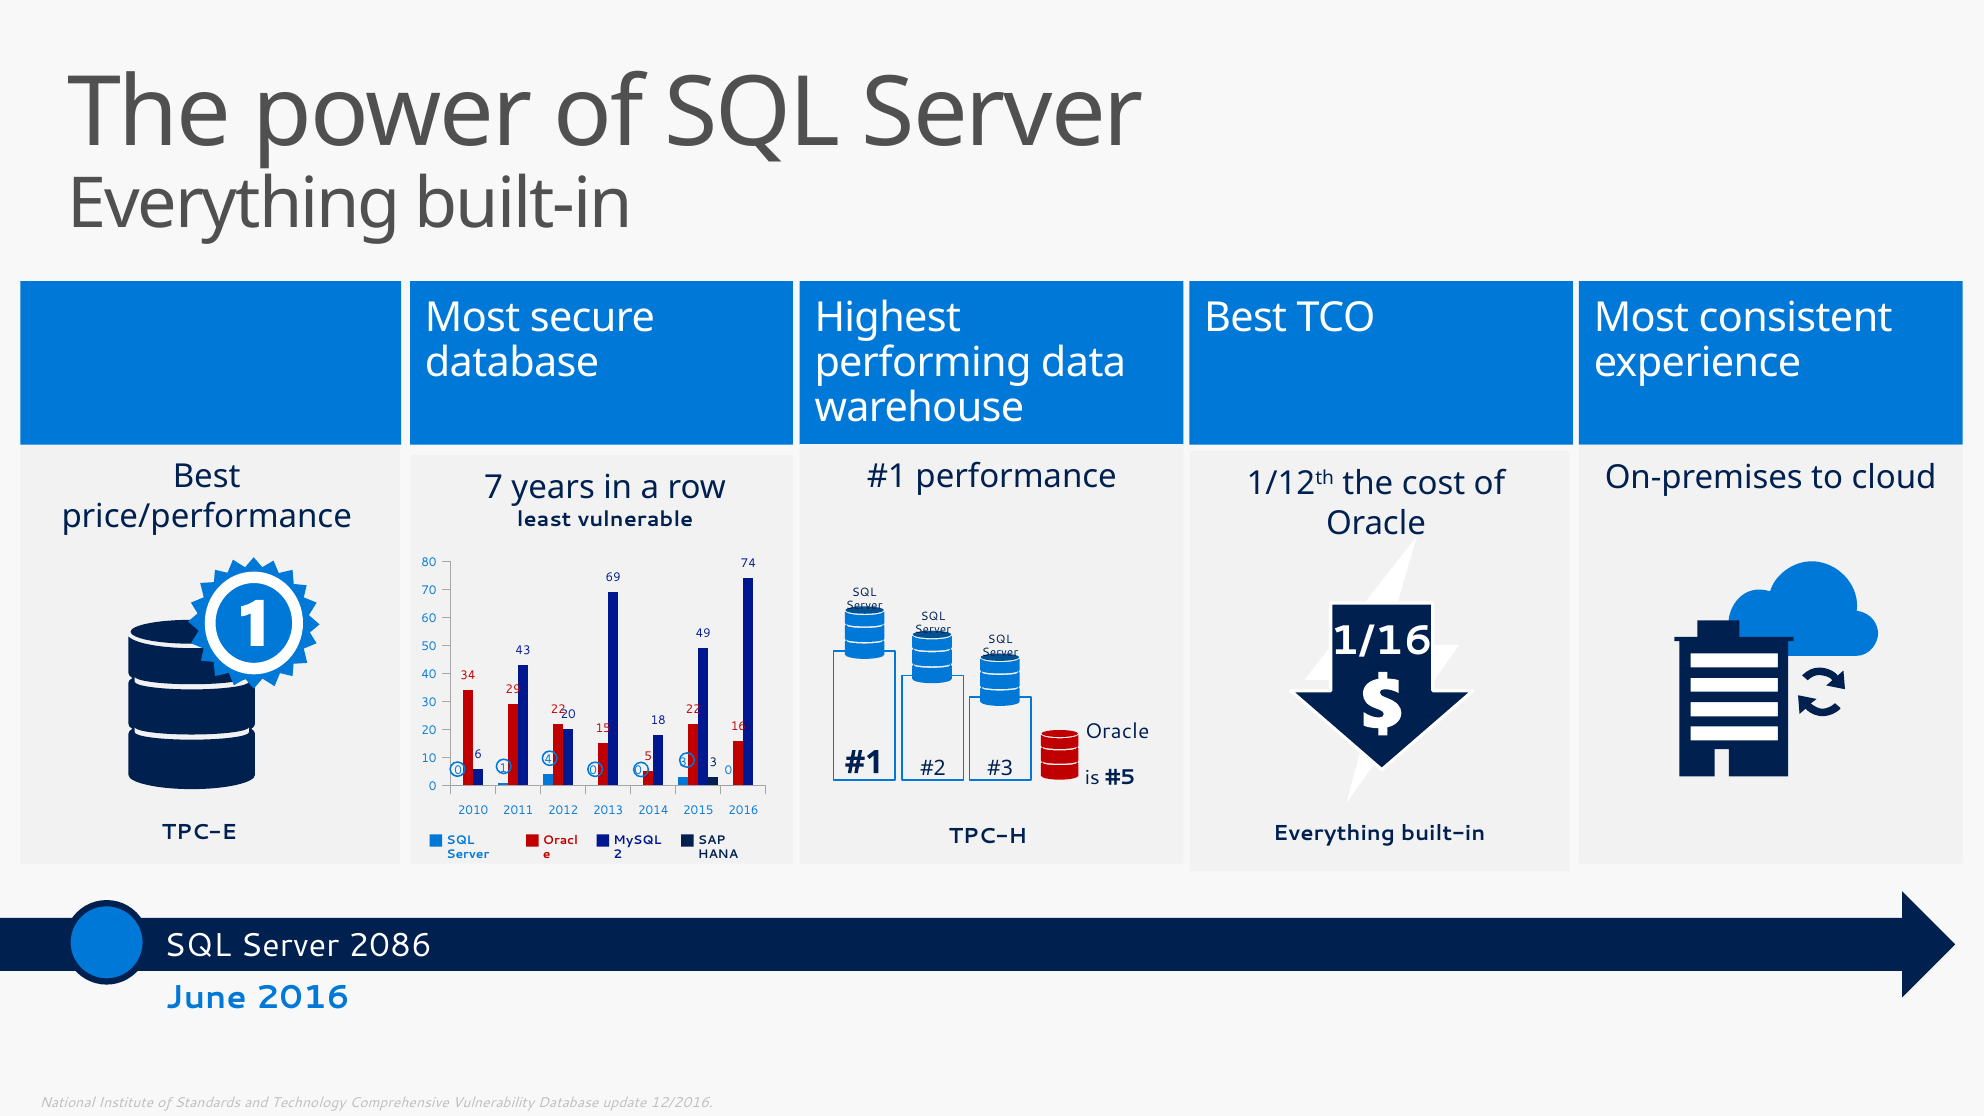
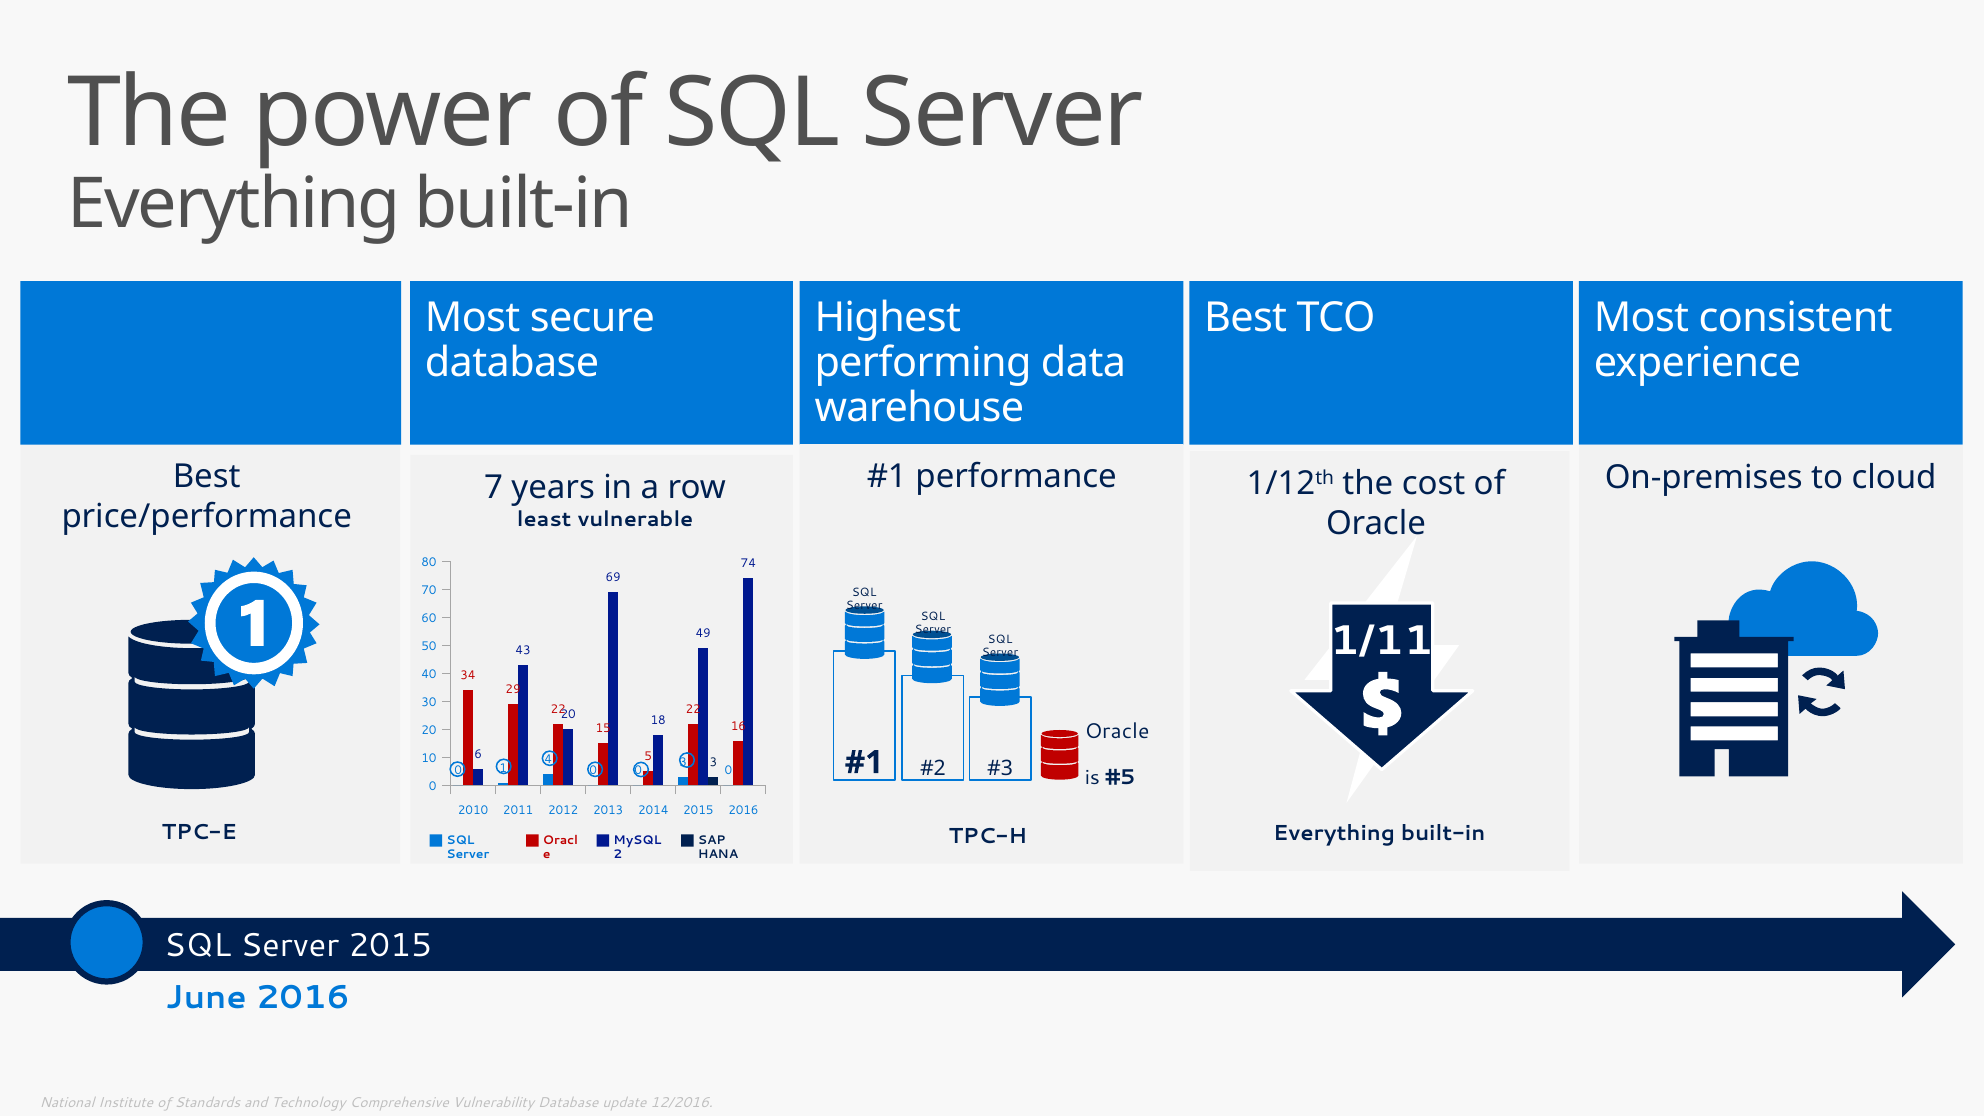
1/16: 1/16 -> 1/11 (1382, 640)
Server 2086: 2086 -> 2015 (390, 945)
